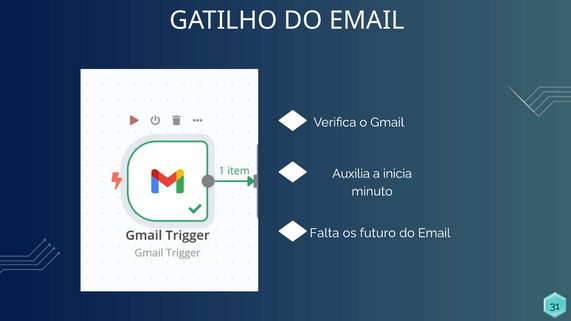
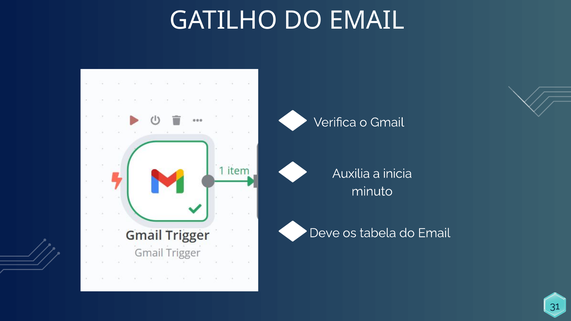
Falta: Falta -> Deve (325, 233)
futuro: futuro -> tabela (378, 233)
